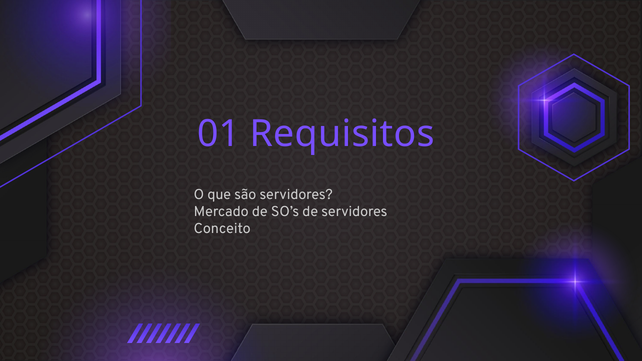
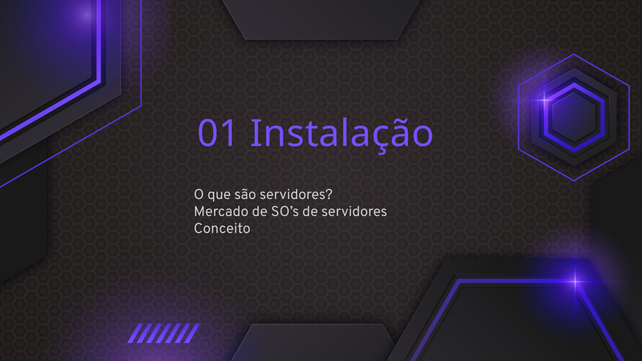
Requisitos: Requisitos -> Instalação (342, 134)
